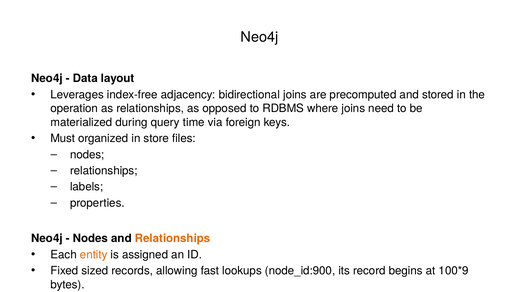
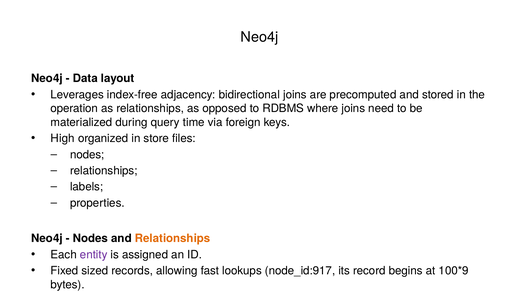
Must: Must -> High (63, 138)
entity colour: orange -> purple (94, 255)
node_id:900: node_id:900 -> node_id:917 (300, 271)
